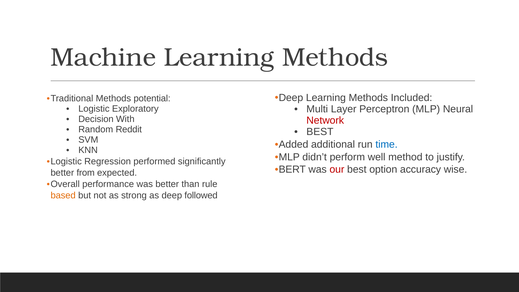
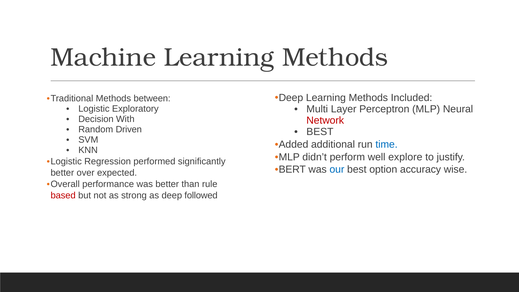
potential: potential -> between (152, 99)
Reddit: Reddit -> Driven (129, 130)
method: method -> explore (405, 157)
our colour: red -> blue (337, 170)
from: from -> over (86, 173)
based colour: orange -> red (63, 196)
